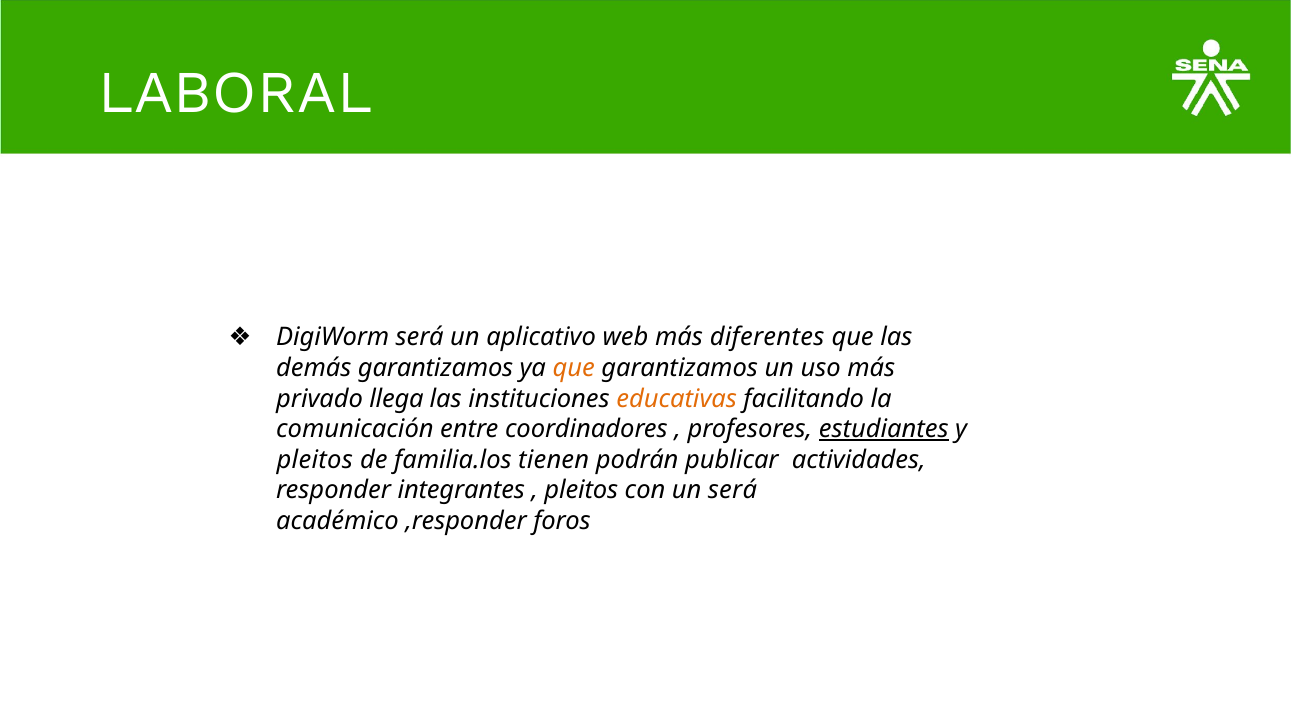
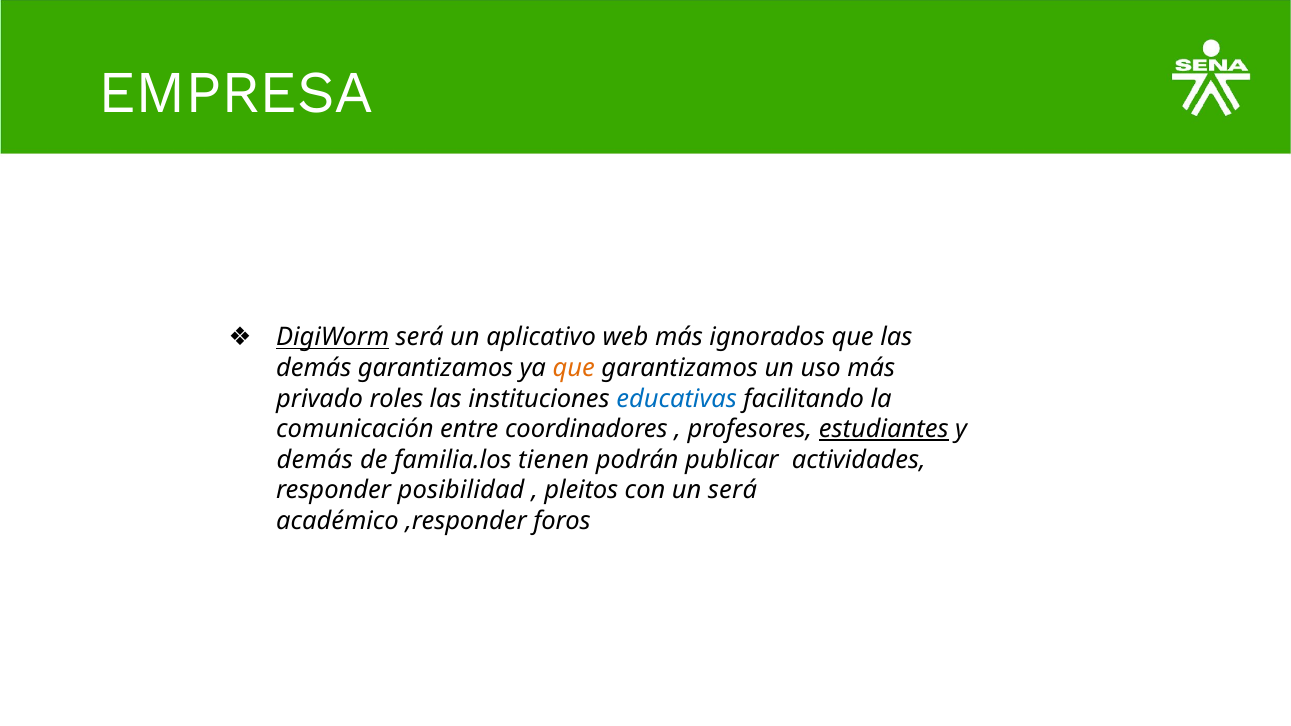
LABORAL: LABORAL -> EMPRESA (236, 93)
DigiWorm underline: none -> present (333, 337)
diferentes: diferentes -> ignorados (767, 337)
llega: llega -> roles (396, 399)
educativas colour: orange -> blue (677, 399)
pleitos: pleitos -> demás (315, 460)
integrantes: integrantes -> posibilidad (461, 491)
